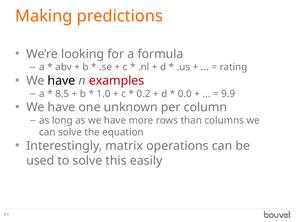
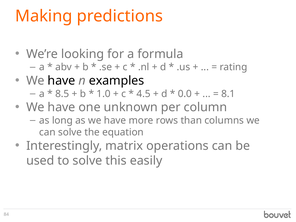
examples colour: red -> black (117, 81)
0.2: 0.2 -> 4.5 (144, 94)
9.9: 9.9 -> 8.1 (228, 94)
